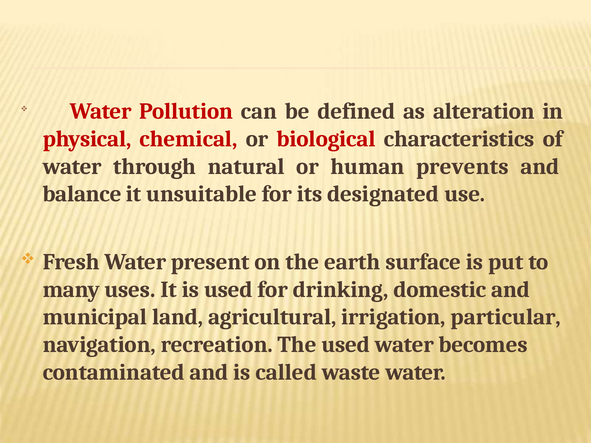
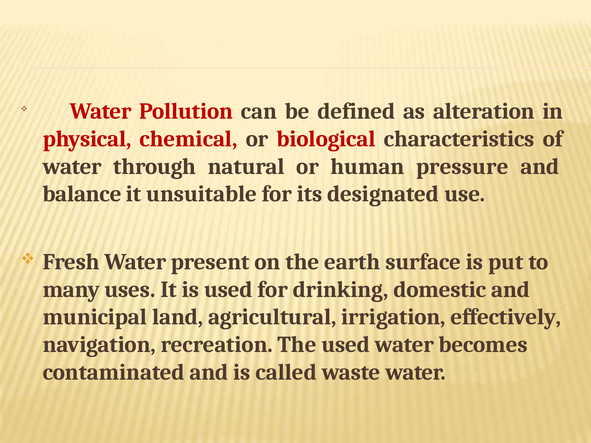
prevents: prevents -> pressure (462, 167)
particular: particular -> effectively (506, 317)
